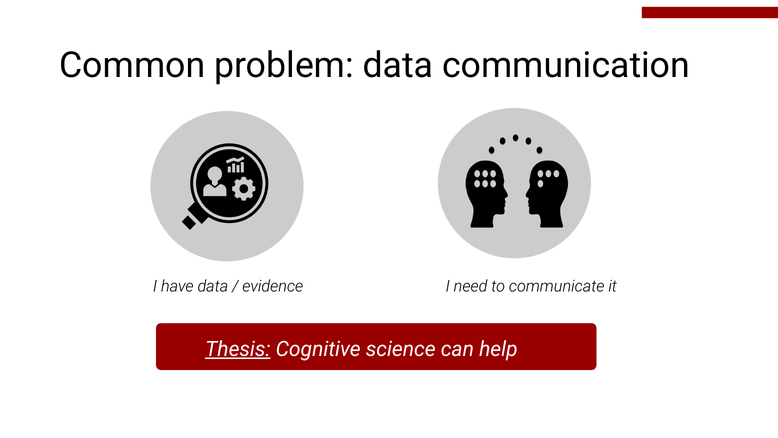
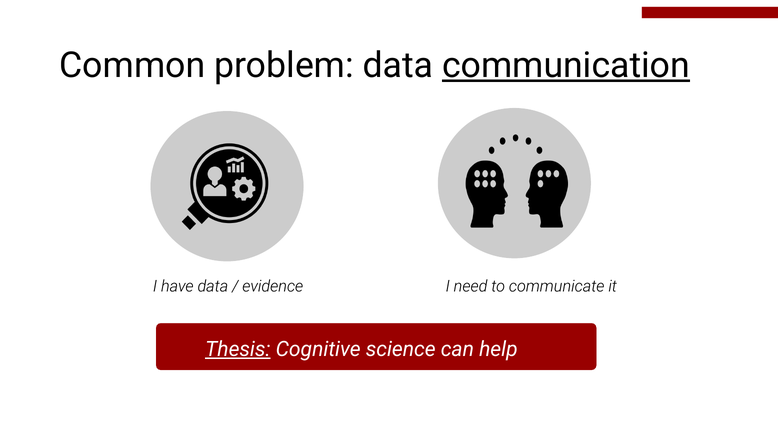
communication underline: none -> present (566, 65)
